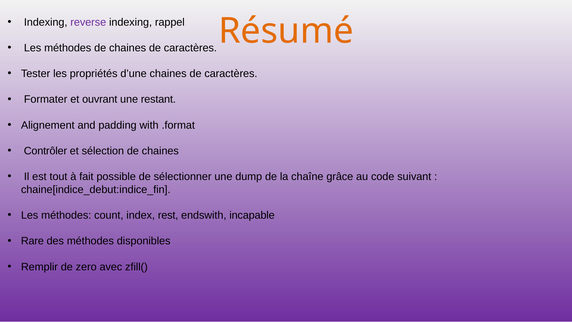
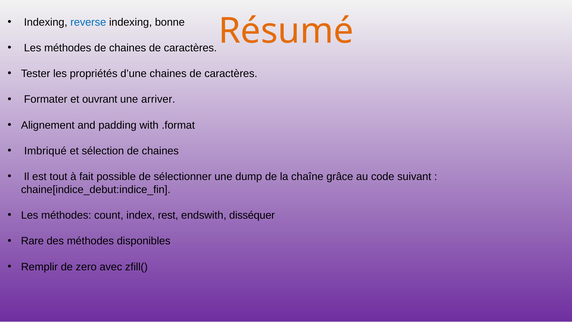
reverse colour: purple -> blue (88, 22)
rappel: rappel -> bonne (170, 22)
restant: restant -> arriver (158, 99)
Contrôler: Contrôler -> Imbriqué (45, 151)
incapable: incapable -> disséquer (252, 215)
